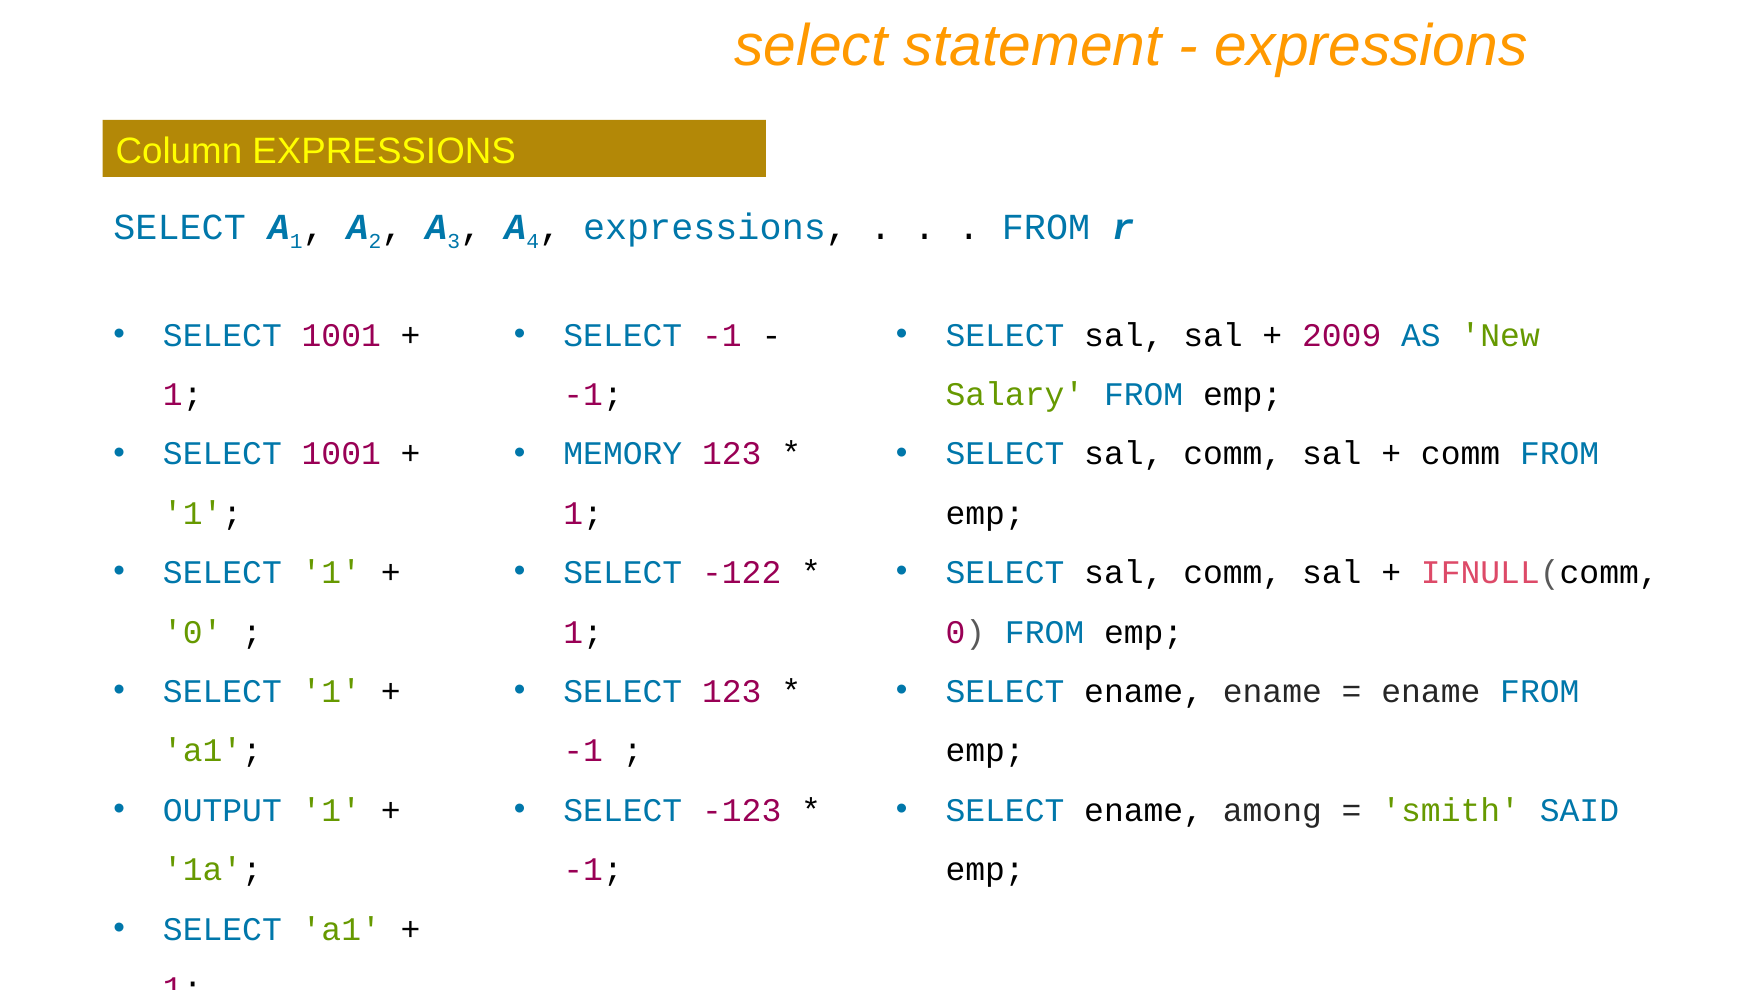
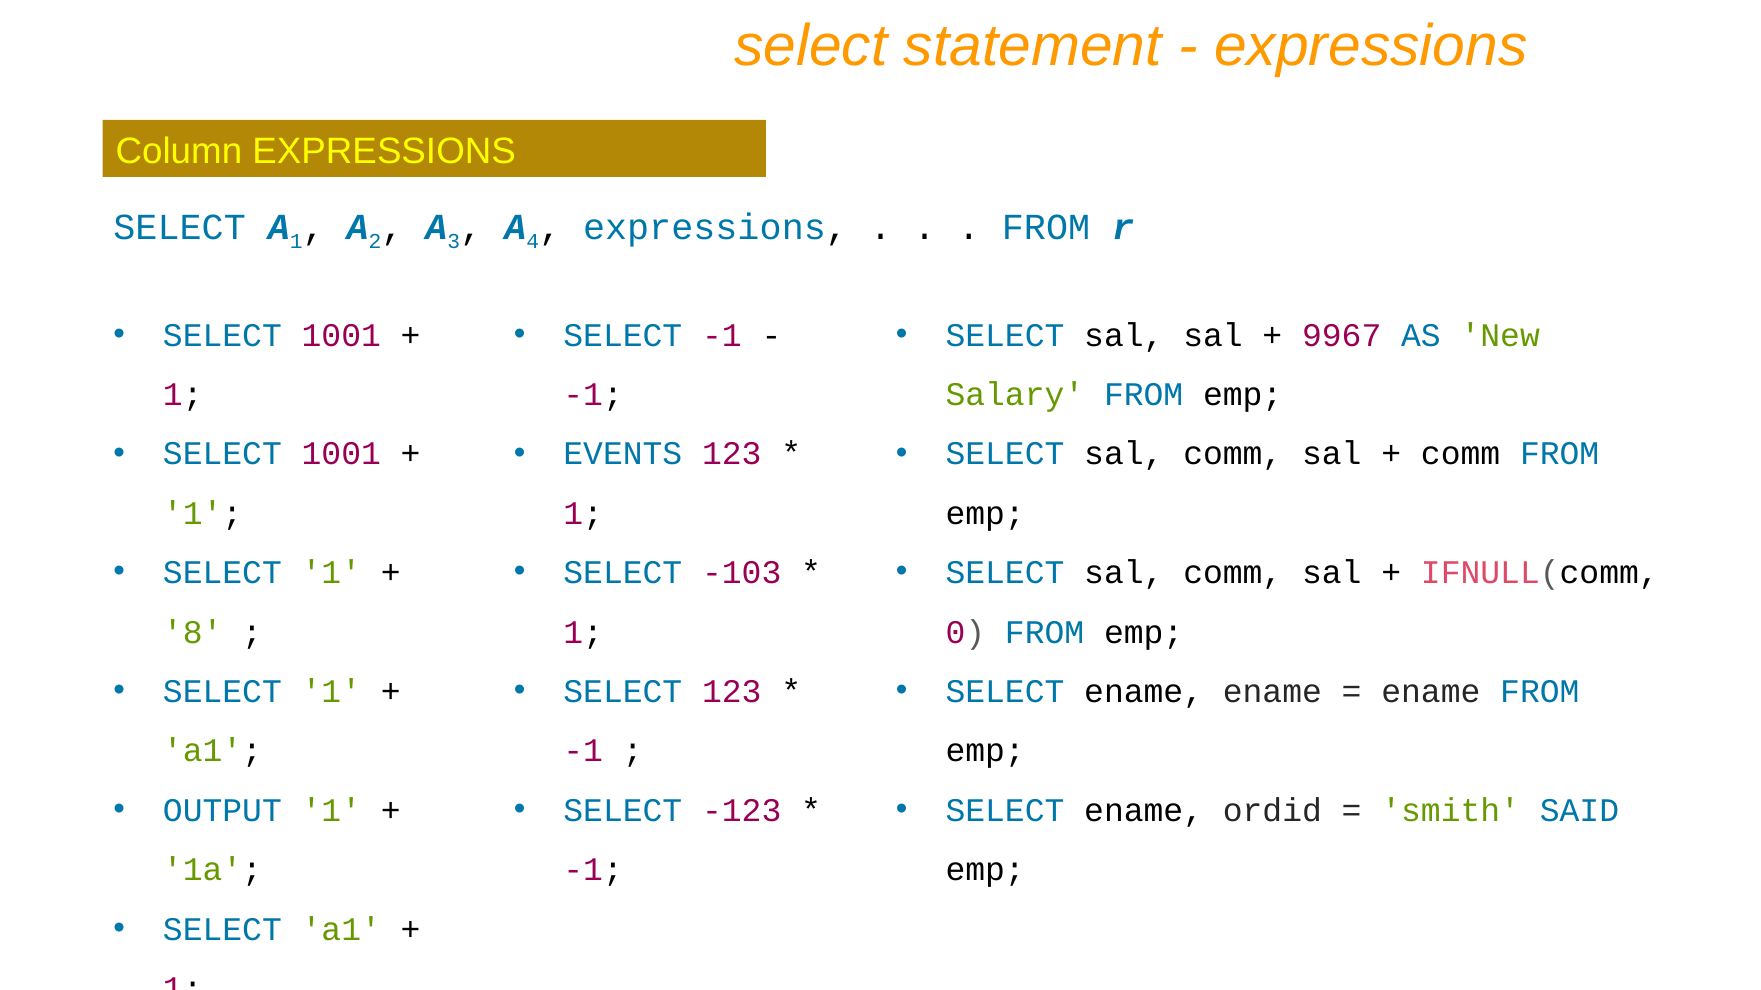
2009: 2009 -> 9967 (1342, 335)
MEMORY: MEMORY -> EVENTS (623, 454)
-122: -122 -> -103 (742, 573)
0: 0 -> 8 (193, 633)
among: among -> ordid (1272, 811)
